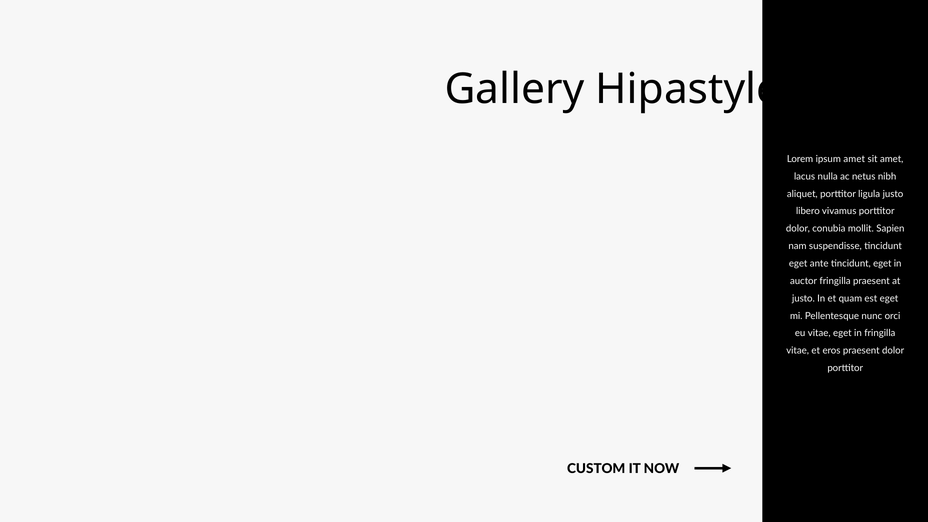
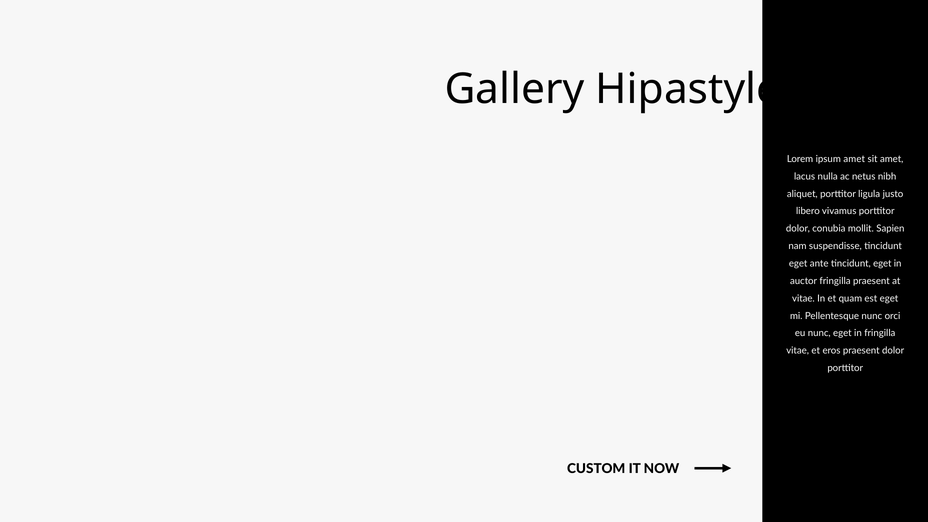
justo: justo -> vitae (803, 298)
eu vitae: vitae -> nunc (819, 333)
